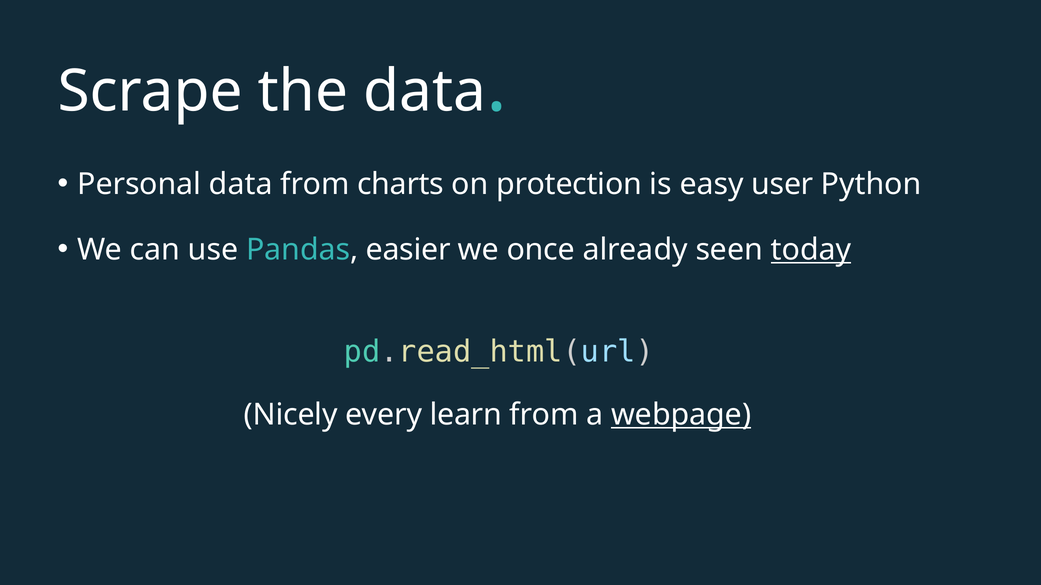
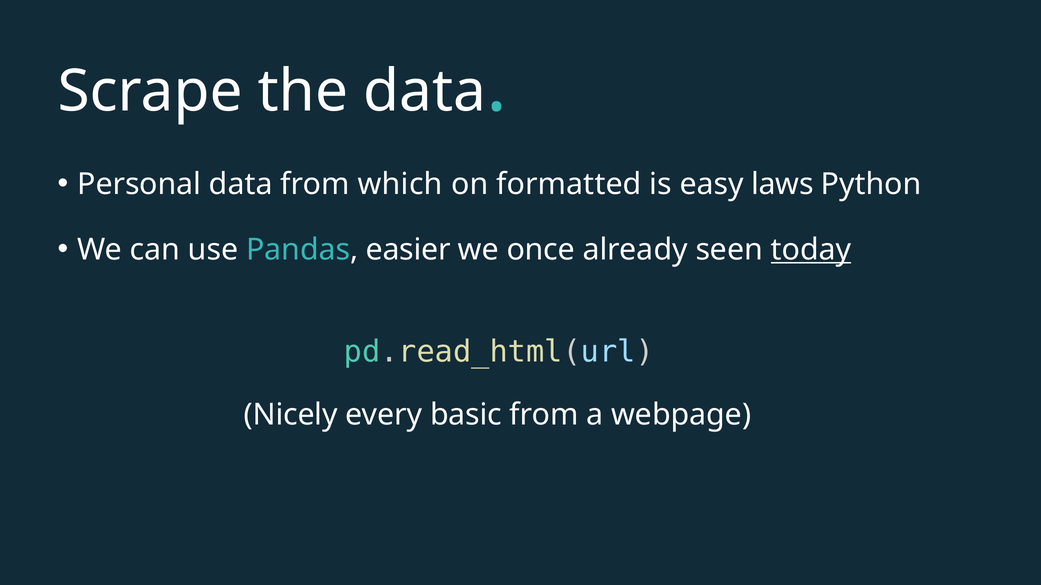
charts: charts -> which (400, 185)
protection: protection -> formatted (569, 185)
user: user -> laws (782, 185)
learn: learn -> basic (466, 415)
webpage underline: present -> none (681, 415)
